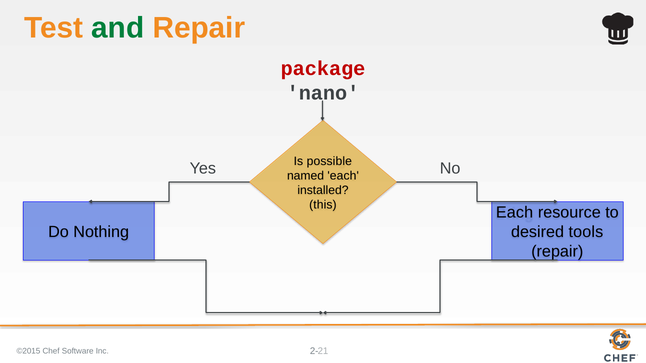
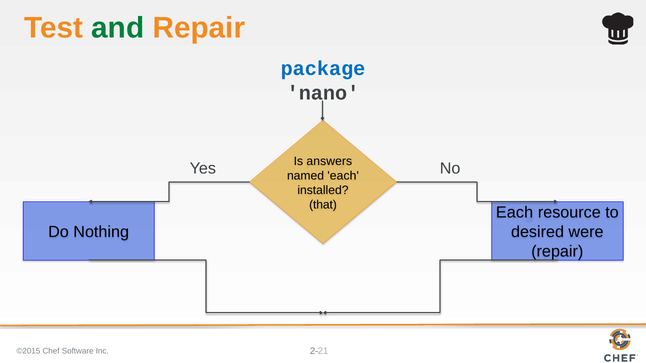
package colour: red -> blue (323, 69)
possible: possible -> answers (329, 161)
this: this -> that (323, 205)
tools: tools -> were (586, 232)
